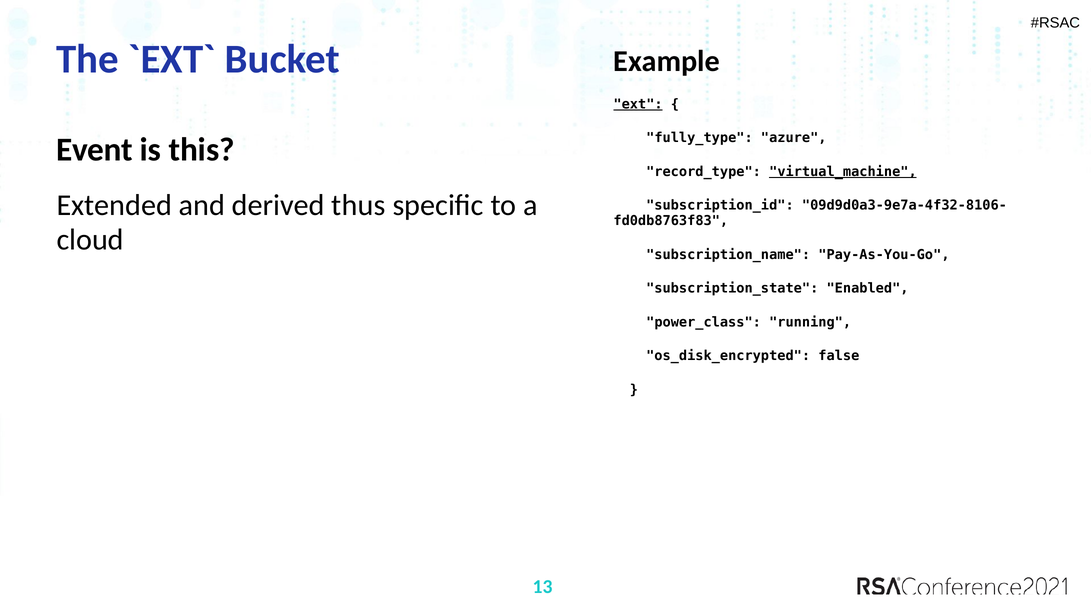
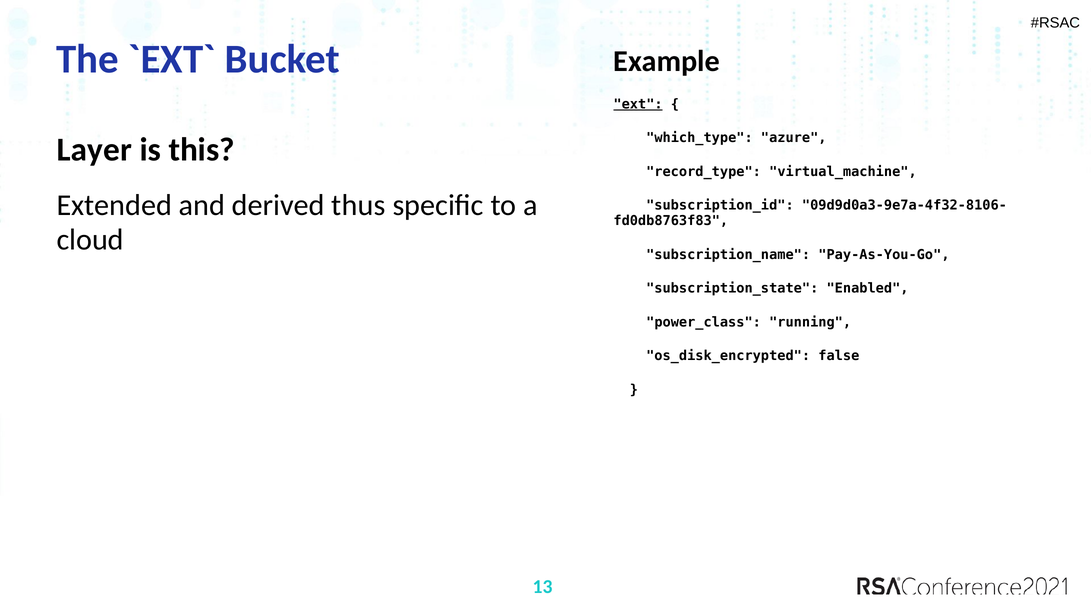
fully_type: fully_type -> which_type (699, 138)
Event: Event -> Layer (94, 150)
virtual_machine underline: present -> none (843, 172)
